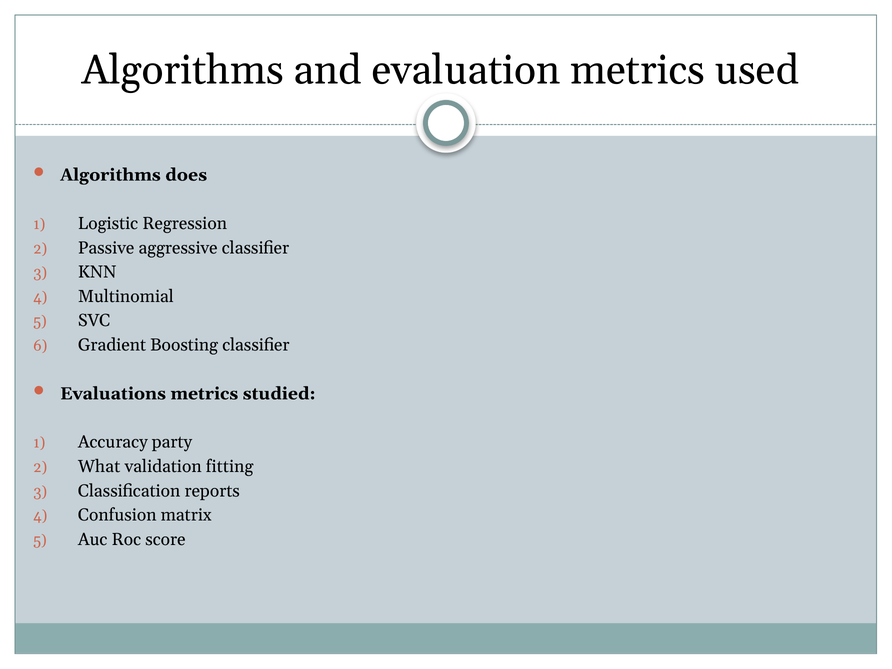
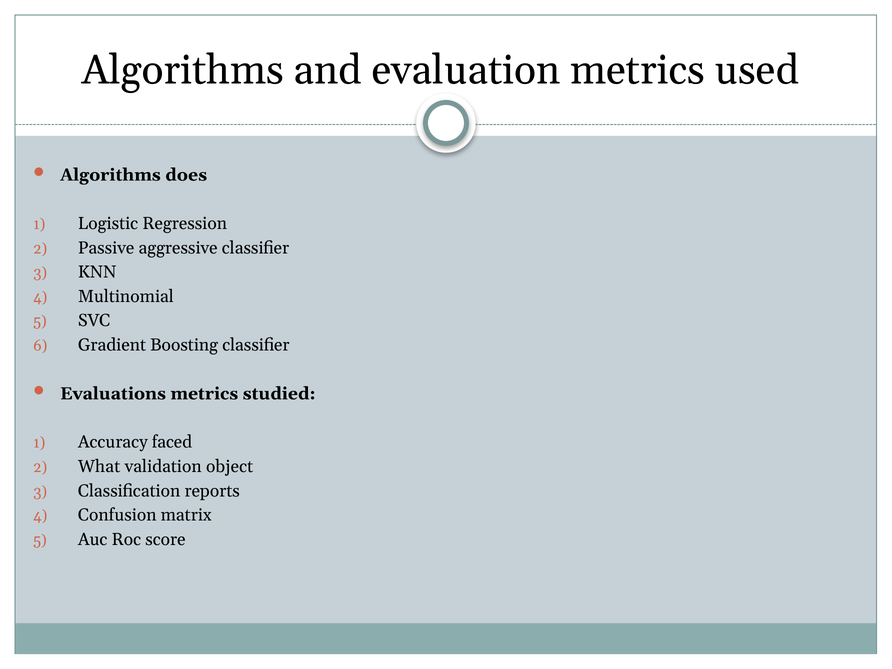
party: party -> faced (172, 442)
fitting: fitting -> object (230, 467)
